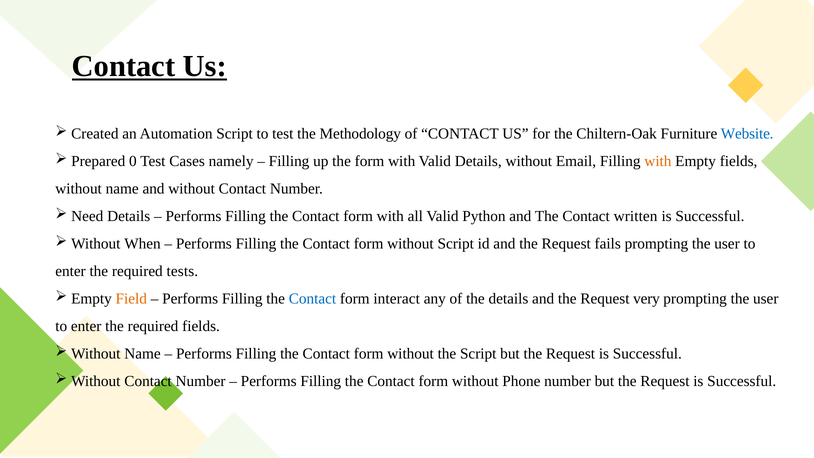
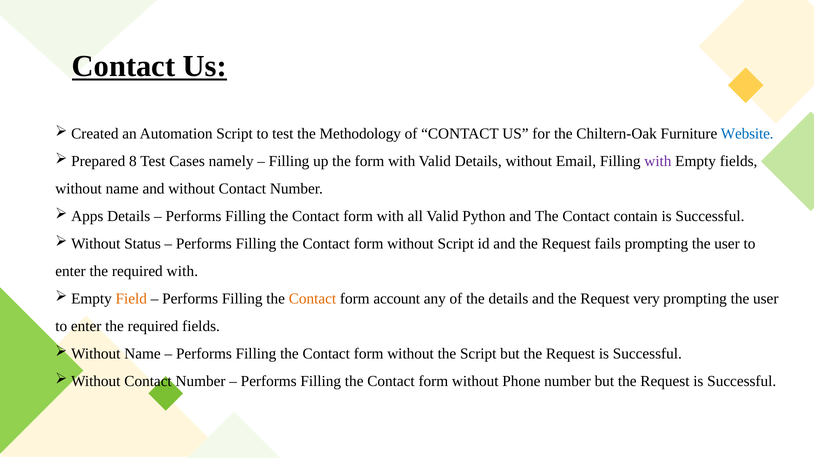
0: 0 -> 8 (133, 161)
with colour: orange -> purple (658, 161)
Need: Need -> Apps (87, 216)
written: written -> contain (636, 216)
When: When -> Status (143, 244)
required tests: tests -> with (182, 271)
Contact colour: blue -> orange (312, 299)
interact: interact -> account (397, 299)
